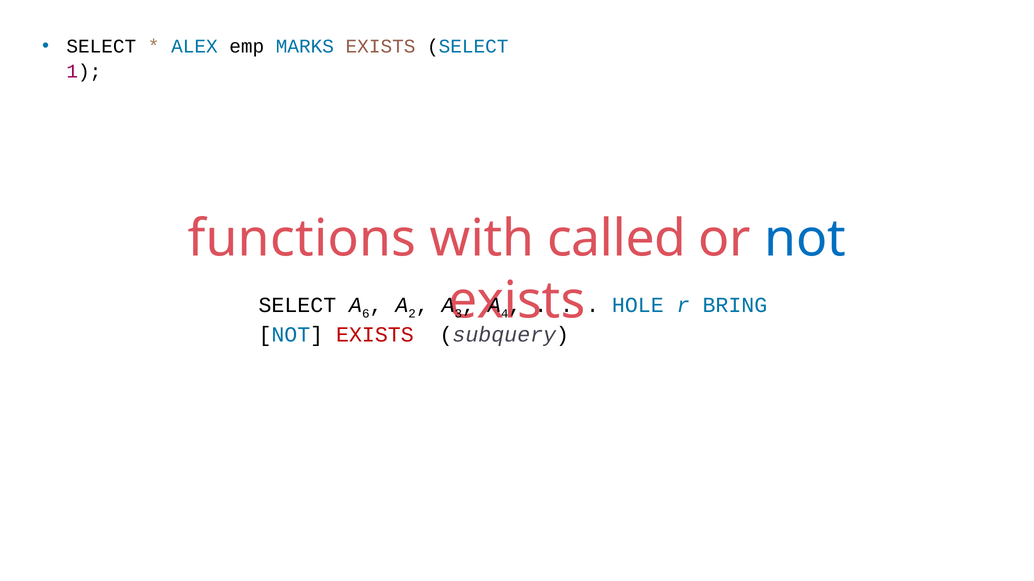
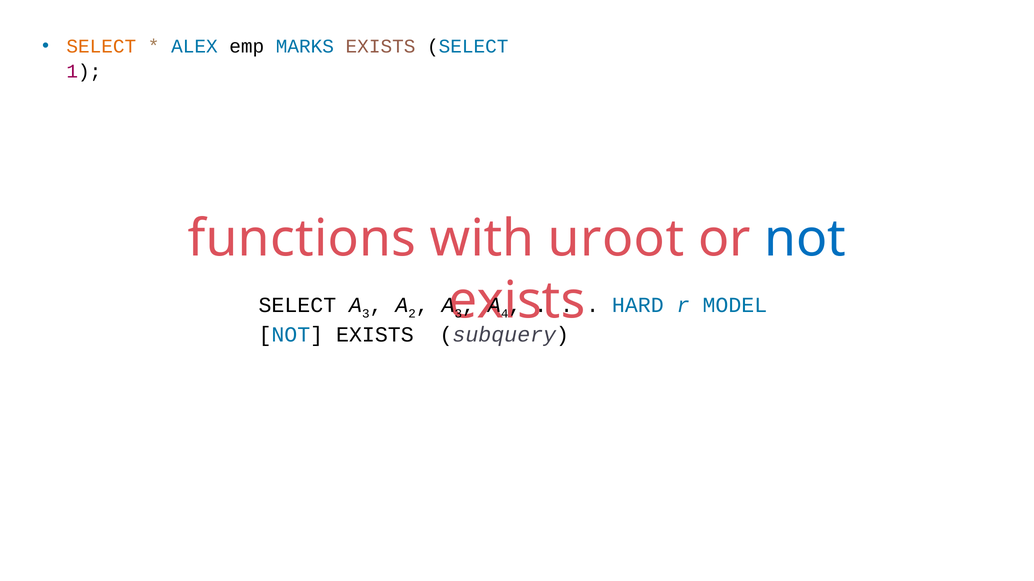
SELECT colour: black -> orange (101, 47)
called: called -> uroot (616, 239)
6: 6 -> 3 (366, 314)
HOLE: HOLE -> HARD (638, 306)
BRING: BRING -> MODEL (735, 306)
EXISTS colour: red -> black (375, 335)
